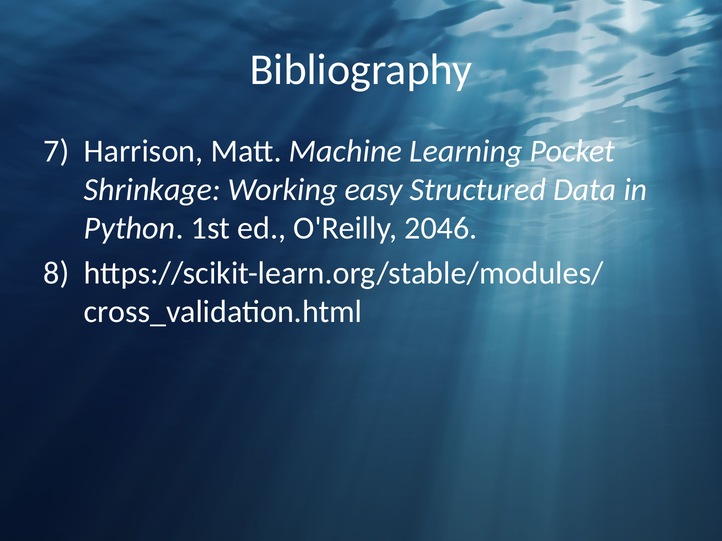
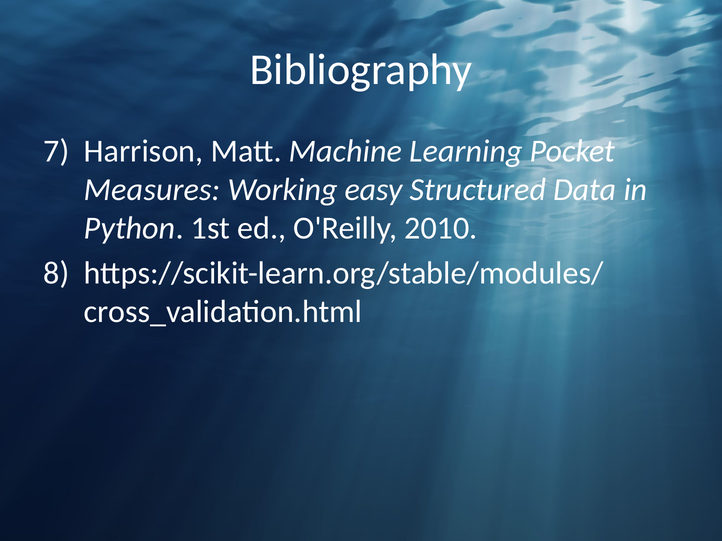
Shrinkage: Shrinkage -> Measures (152, 190)
2046: 2046 -> 2010 (441, 229)
